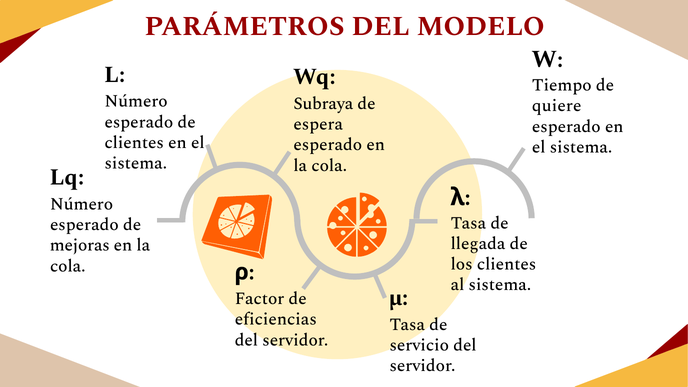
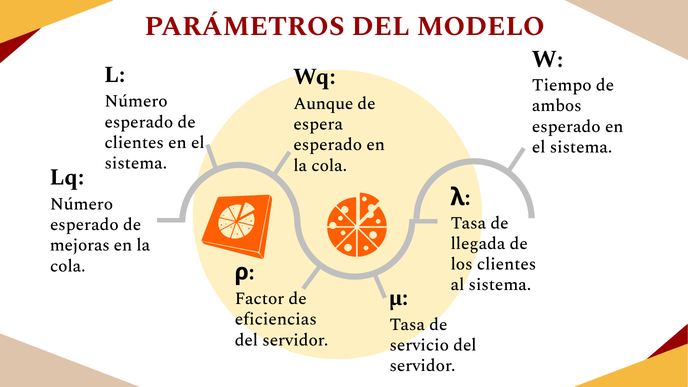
Subraya: Subraya -> Aunque (323, 103)
quiere: quiere -> ambos (557, 106)
